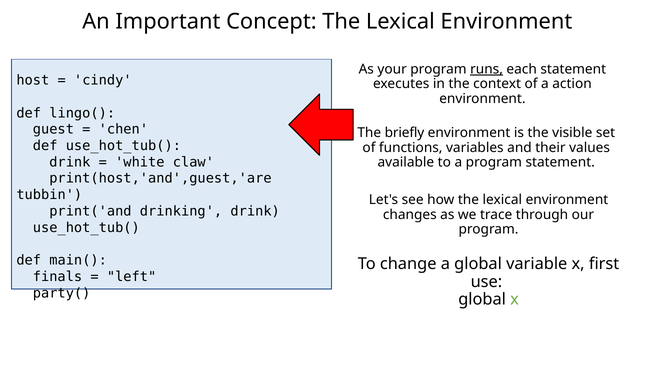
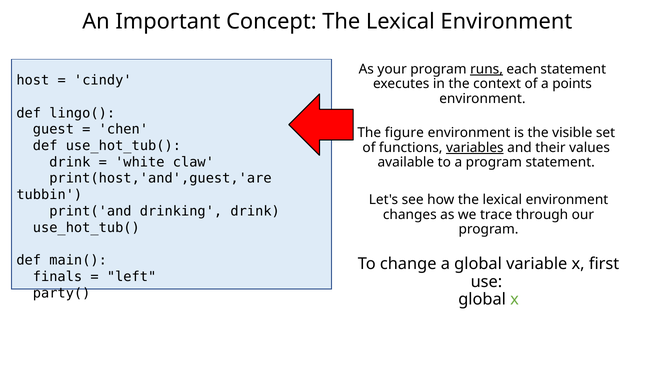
action: action -> points (572, 84)
briefly: briefly -> figure (404, 133)
variables underline: none -> present (475, 148)
